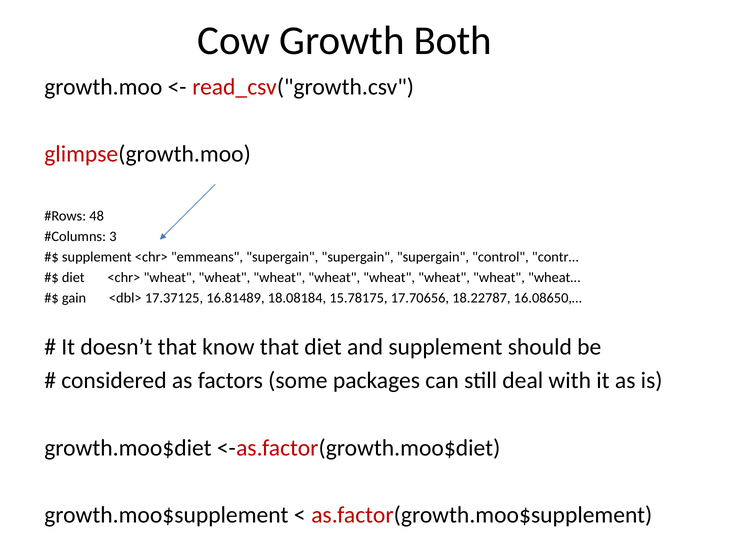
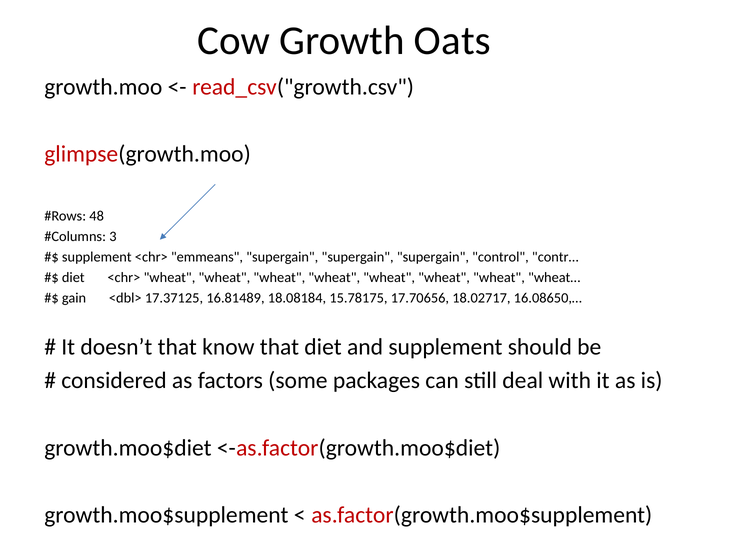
Both: Both -> Oats (452, 41)
18.22787: 18.22787 -> 18.02717 (481, 298)
